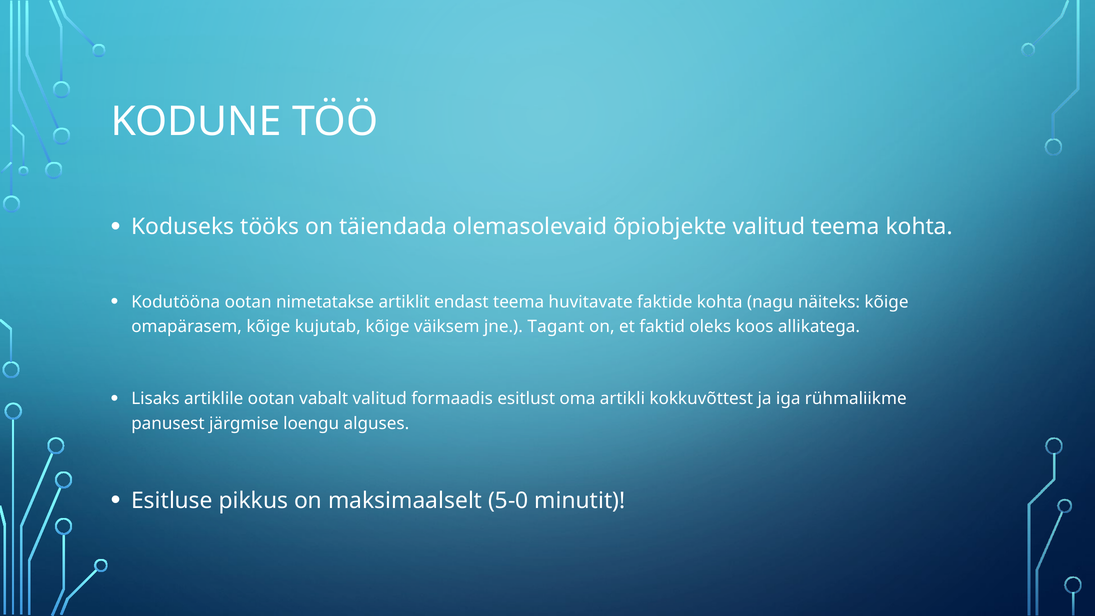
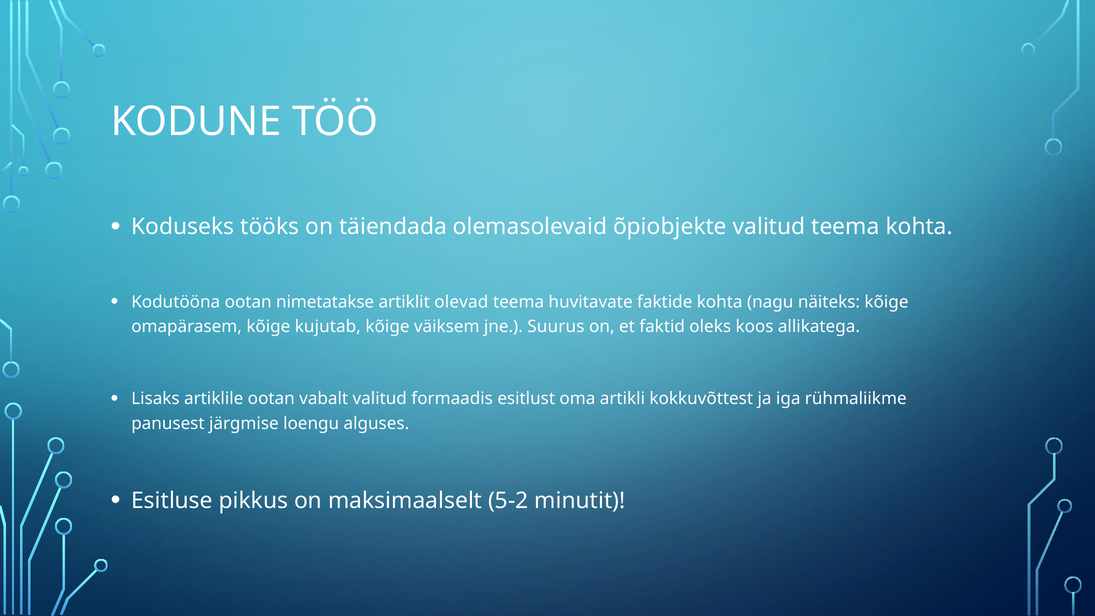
endast: endast -> olevad (461, 302)
Tagant: Tagant -> Suurus (556, 327)
5-0: 5-0 -> 5-2 (508, 501)
